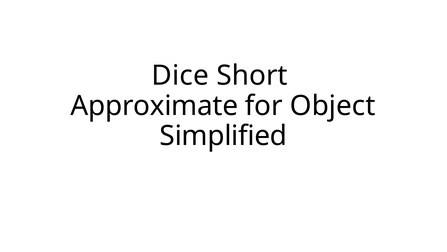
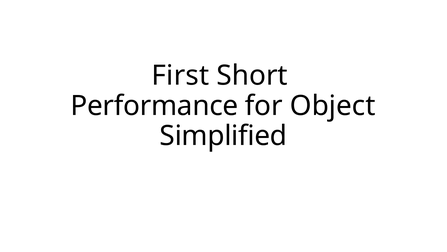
Dice: Dice -> First (180, 75)
Approximate: Approximate -> Performance (154, 106)
